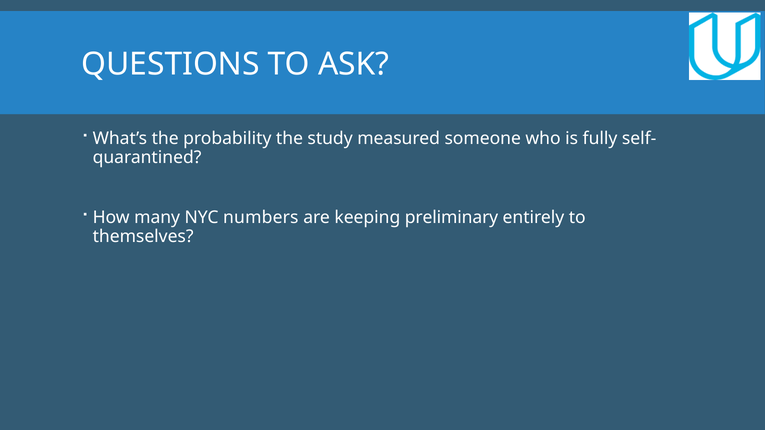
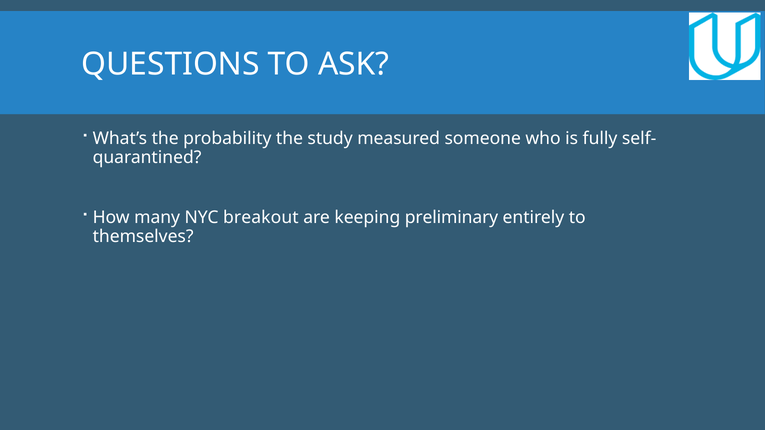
numbers: numbers -> breakout (261, 218)
